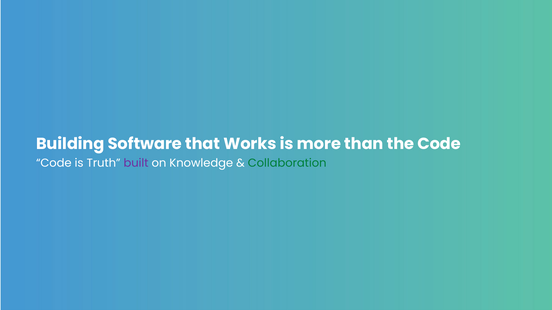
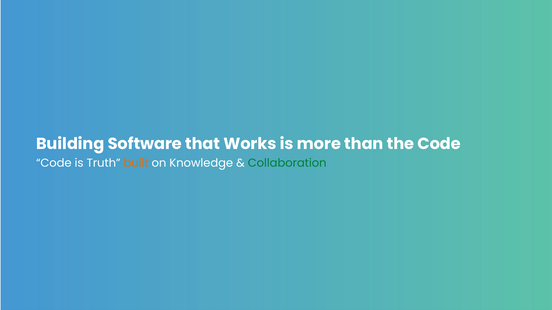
built colour: purple -> orange (136, 163)
